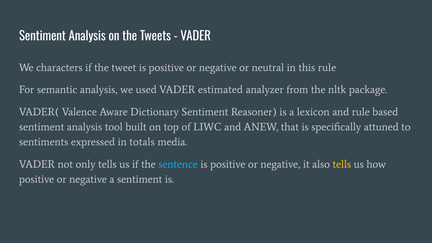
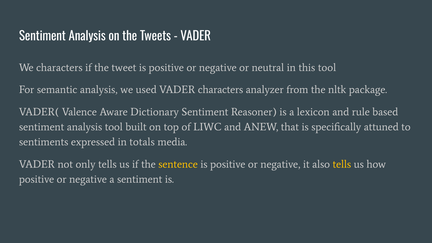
this rule: rule -> tool (327, 67)
VADER estimated: estimated -> characters (221, 90)
sentence colour: light blue -> yellow (178, 164)
